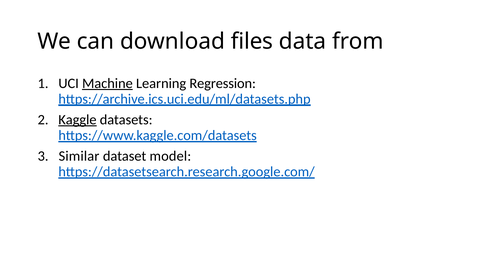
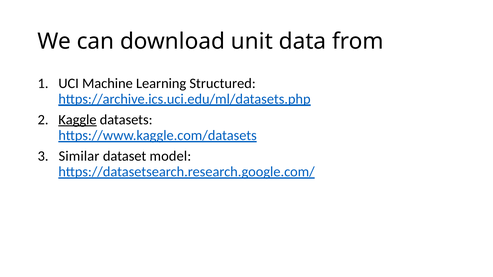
files: files -> unit (252, 41)
Machine underline: present -> none (107, 83)
Regression: Regression -> Structured (223, 83)
